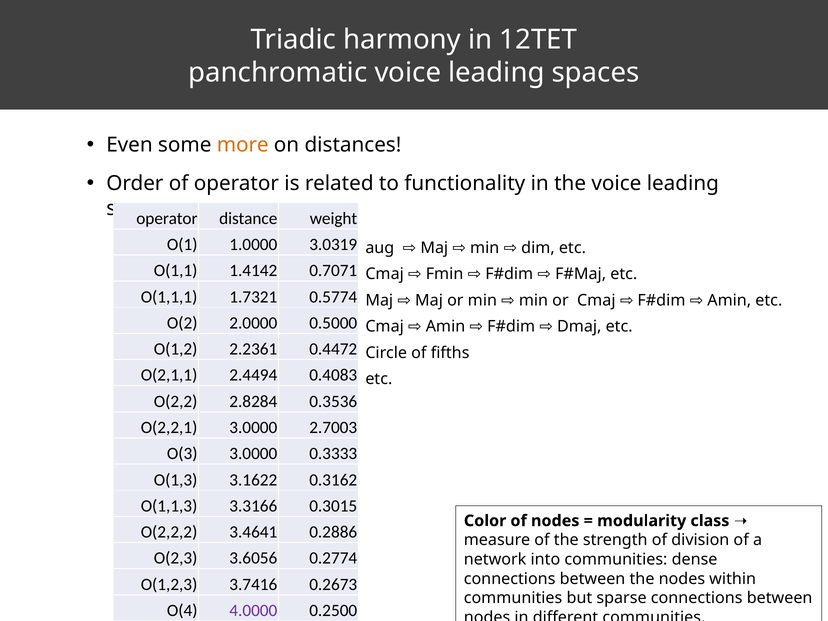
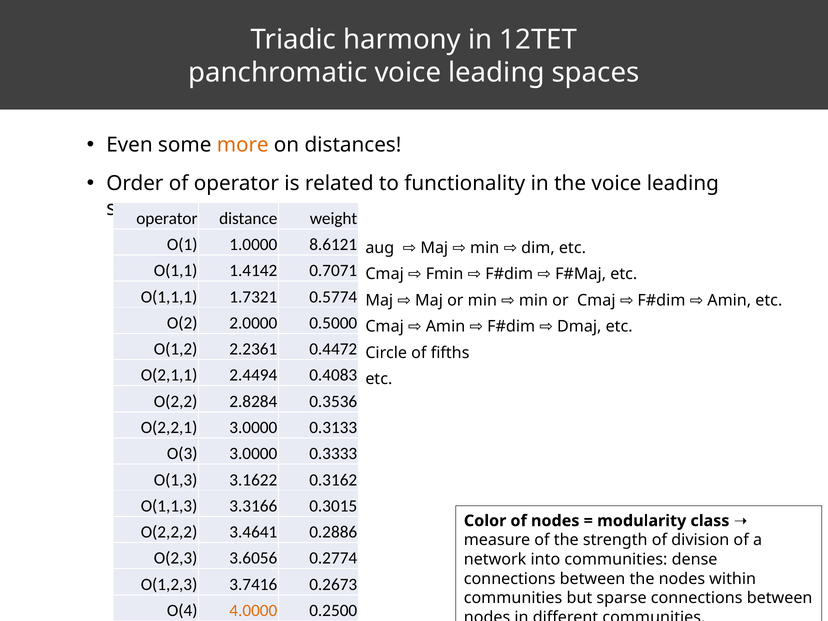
3.0319: 3.0319 -> 8.6121 (333, 245)
2.7003: 2.7003 -> 0.3133 (333, 428)
4.0000 colour: purple -> orange (253, 611)
